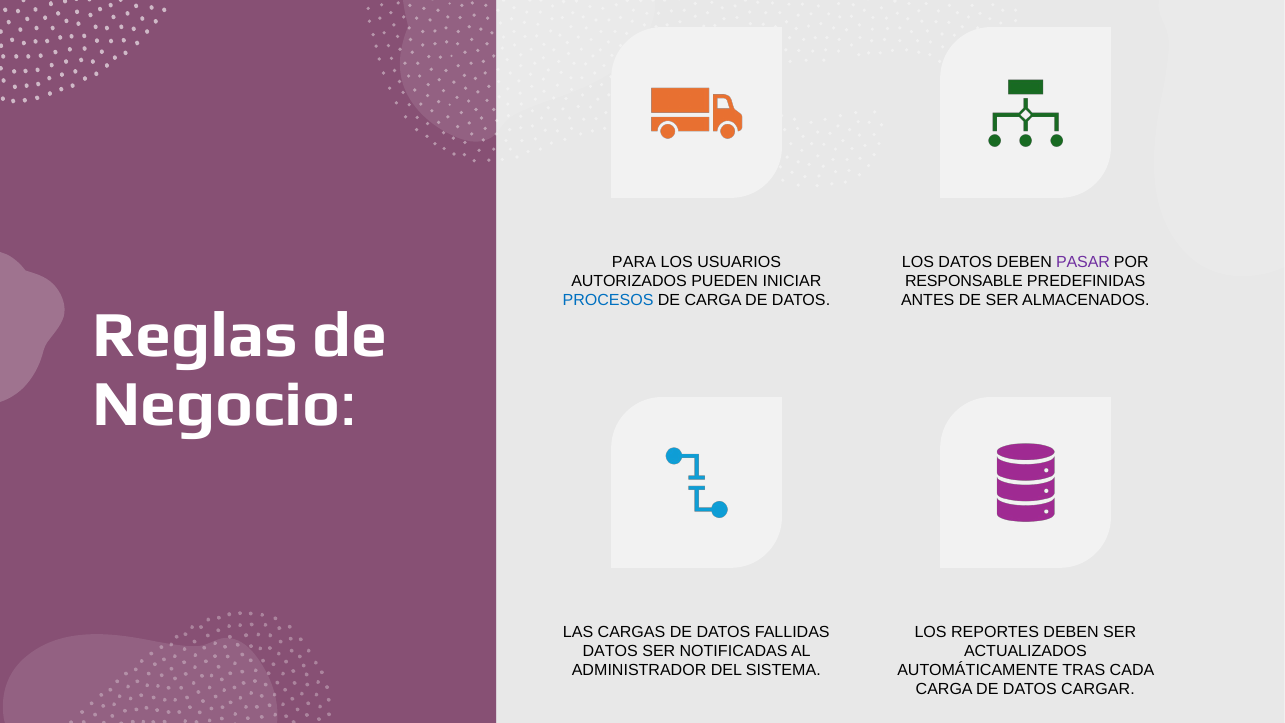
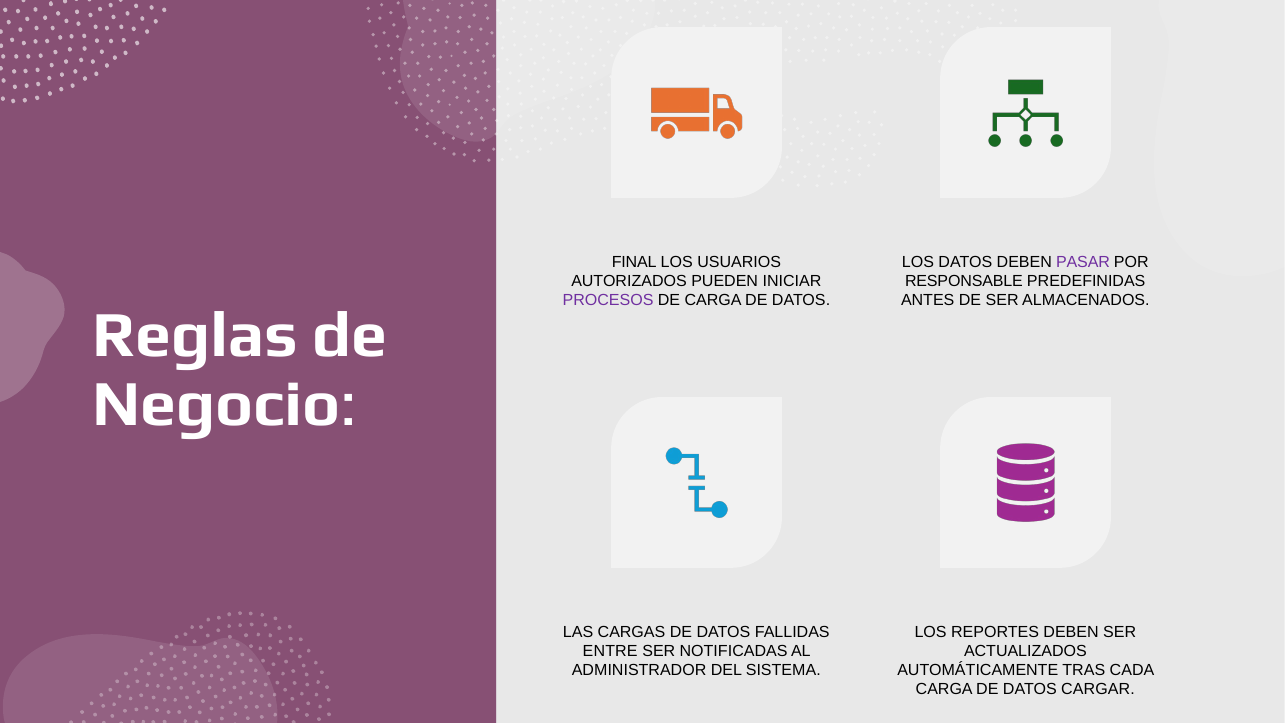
PARA: PARA -> FINAL (634, 262)
PROCESOS colour: blue -> purple (608, 300)
DATOS: DATOS -> ENTRE (610, 651)
